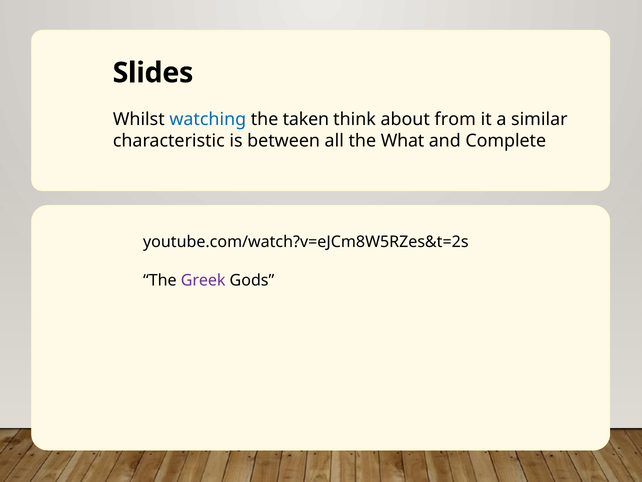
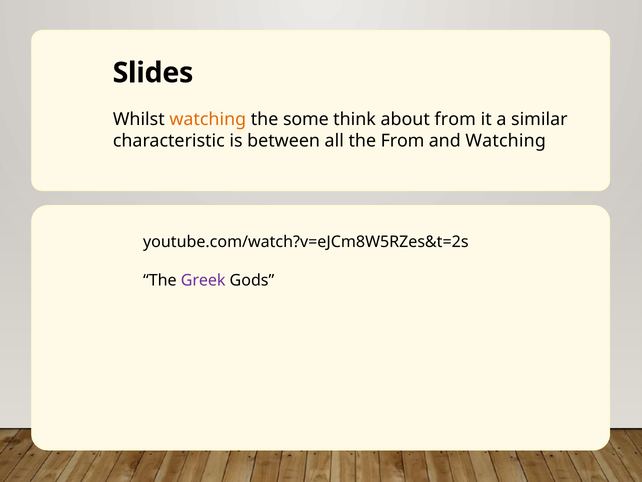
watching colour: blue -> orange (208, 119)
taken: taken -> some (306, 119)
the What: What -> From (403, 141)
and Complete: Complete -> Watching (506, 141)
